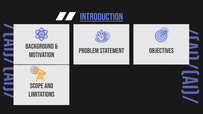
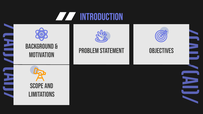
Introduction underline: present -> none (101, 17)
